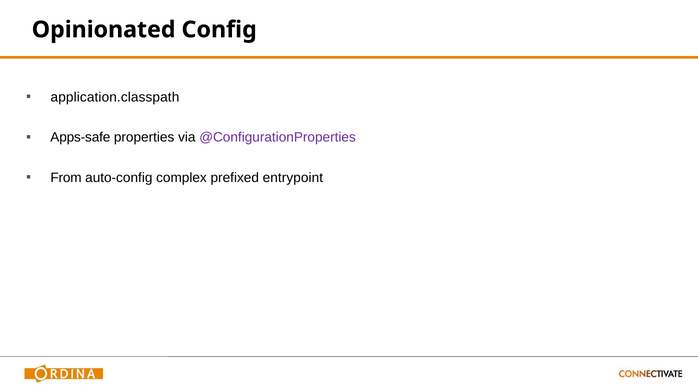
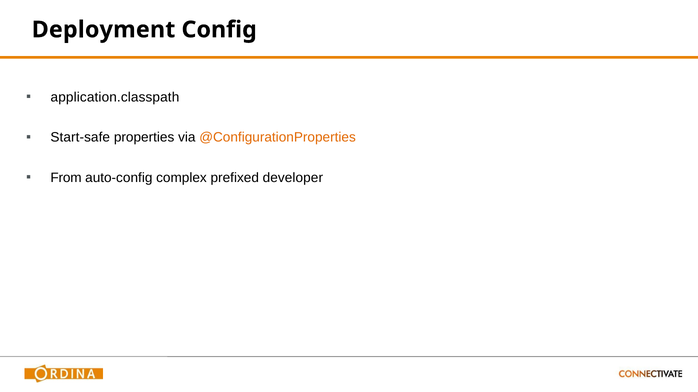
Opinionated: Opinionated -> Deployment (104, 30)
Apps-safe: Apps-safe -> Start-safe (80, 138)
@ConfigurationProperties colour: purple -> orange (278, 138)
entrypoint: entrypoint -> developer (293, 178)
